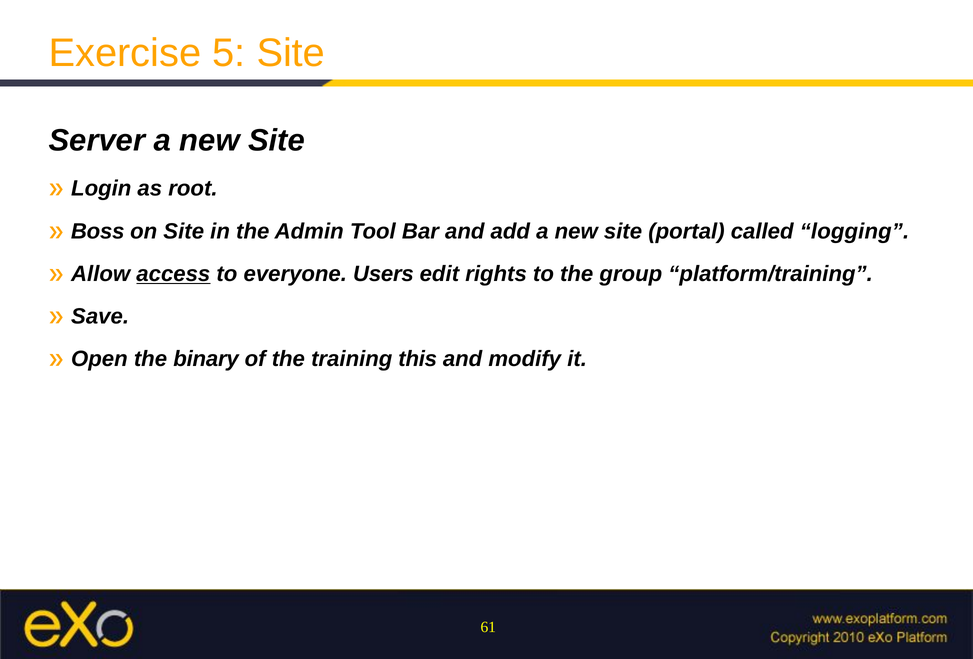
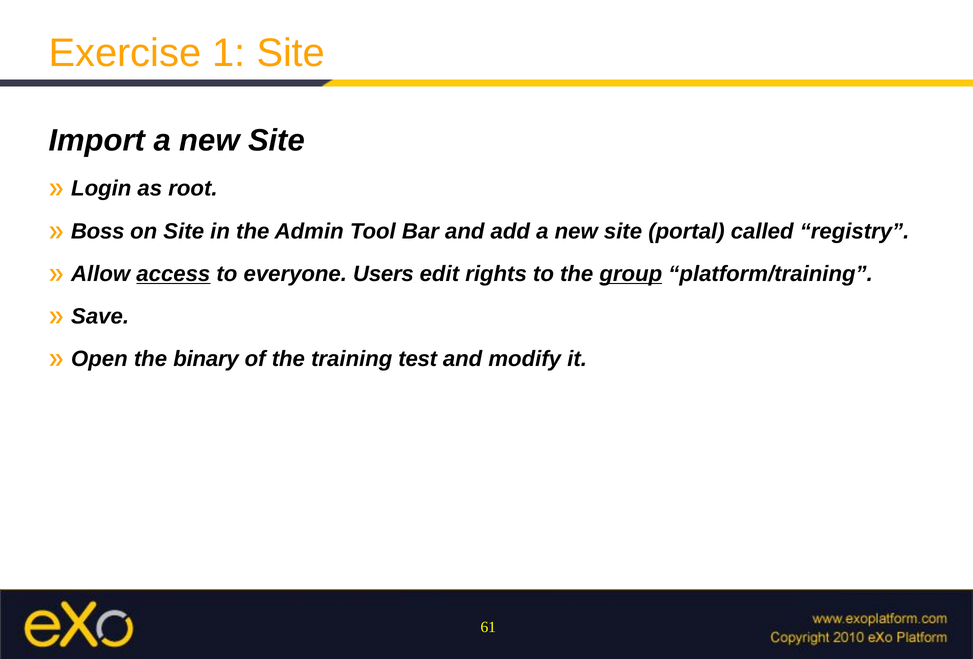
5: 5 -> 1 (229, 53)
Server: Server -> Import (97, 141)
logging: logging -> registry (855, 231)
group underline: none -> present (631, 274)
this: this -> test (418, 359)
